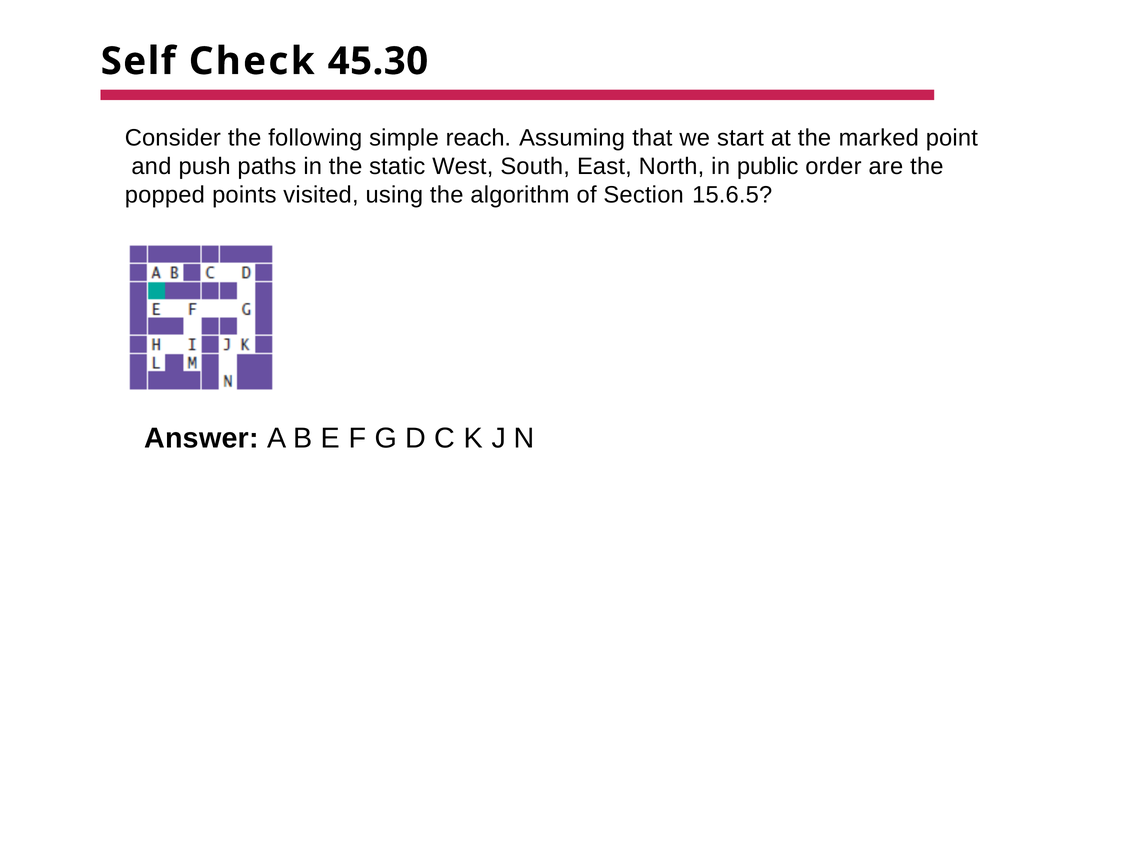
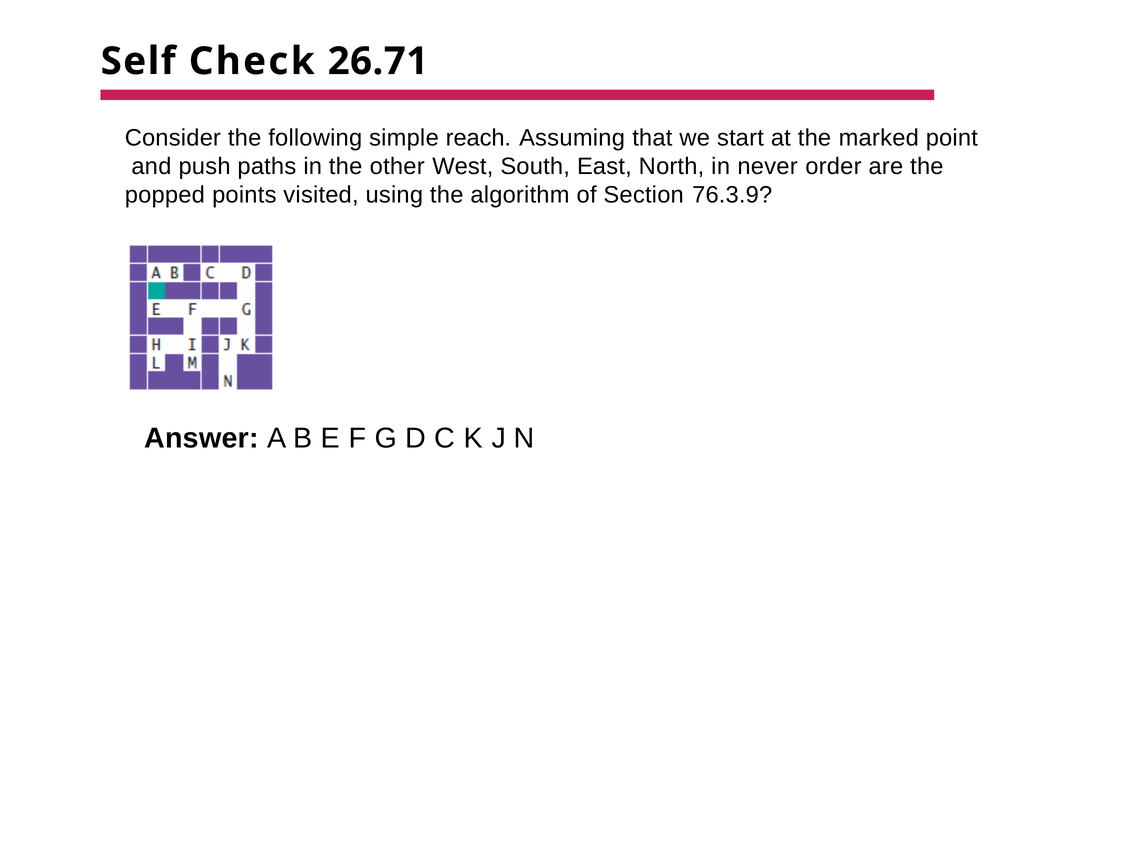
45.30: 45.30 -> 26.71 (378, 61)
static: static -> other (397, 166)
public: public -> never (768, 166)
15.6.5: 15.6.5 -> 76.3.9 (732, 195)
